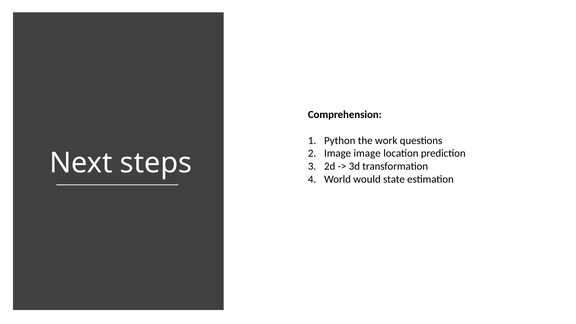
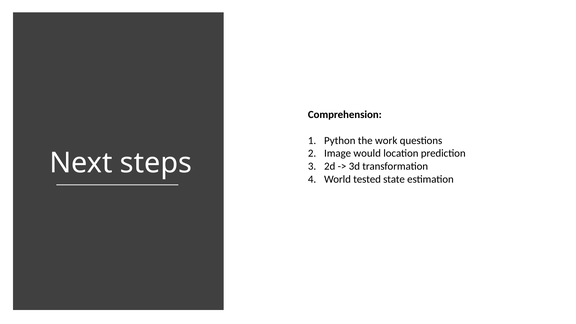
Image image: image -> would (367, 153)
would: would -> tested (367, 179)
